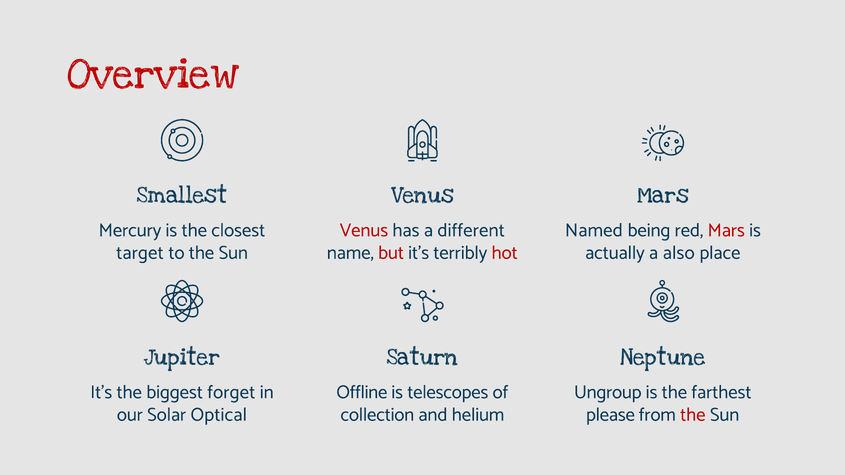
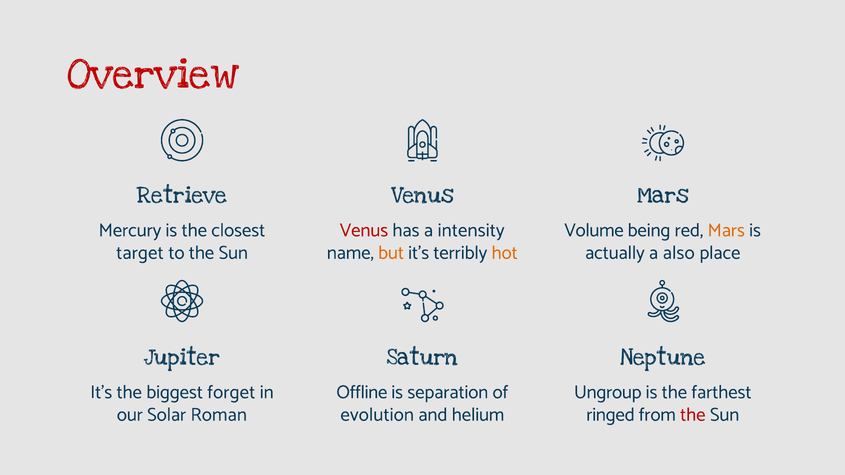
Smallest: Smallest -> Retrieve (182, 195)
different: different -> intensity (471, 230)
Named: Named -> Volume (594, 230)
Mars colour: red -> orange (726, 230)
but colour: red -> orange (391, 253)
hot colour: red -> orange (505, 253)
telescopes: telescopes -> separation (448, 392)
Optical: Optical -> Roman (219, 415)
collection: collection -> evolution (377, 415)
please: please -> ringed (610, 415)
